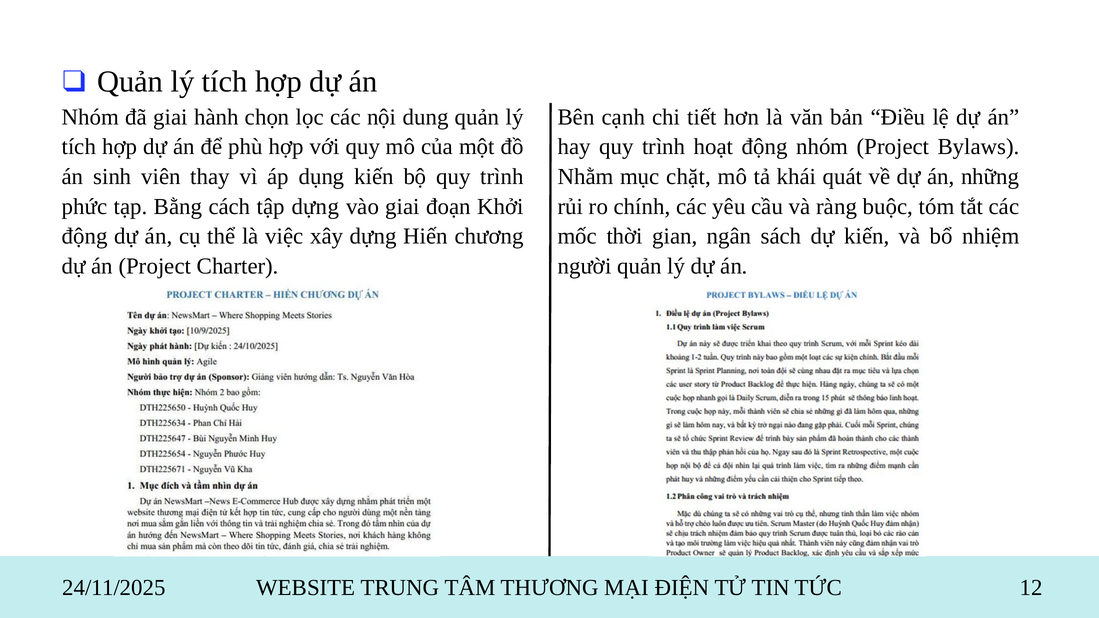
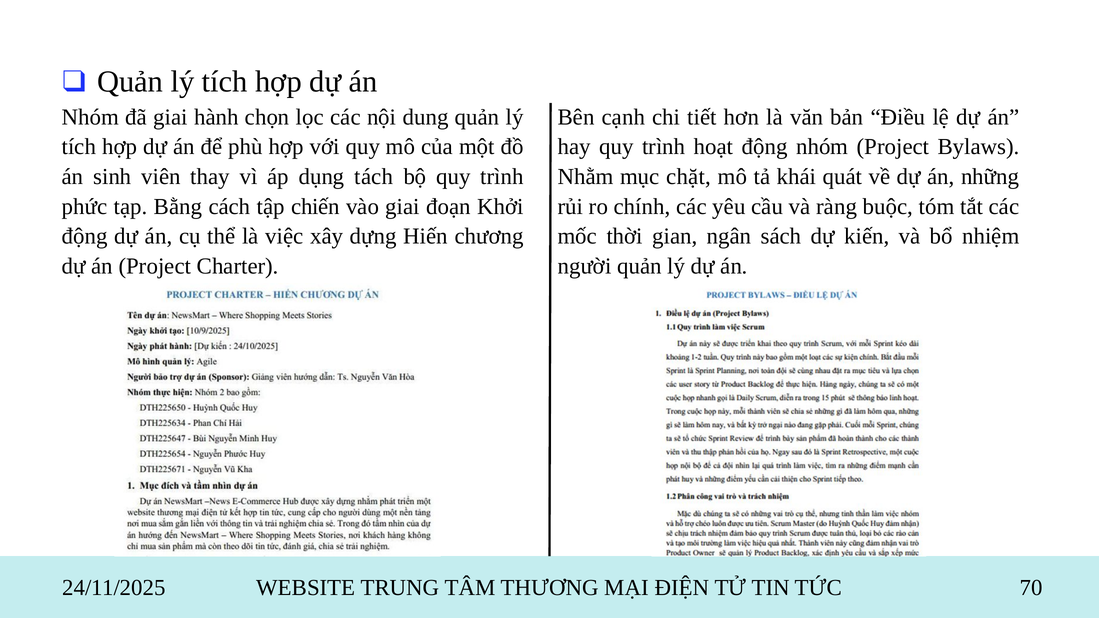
dụng kiến: kiến -> tách (374, 177)
tập dựng: dựng -> chiến (315, 207)
12: 12 -> 70 (1031, 588)
